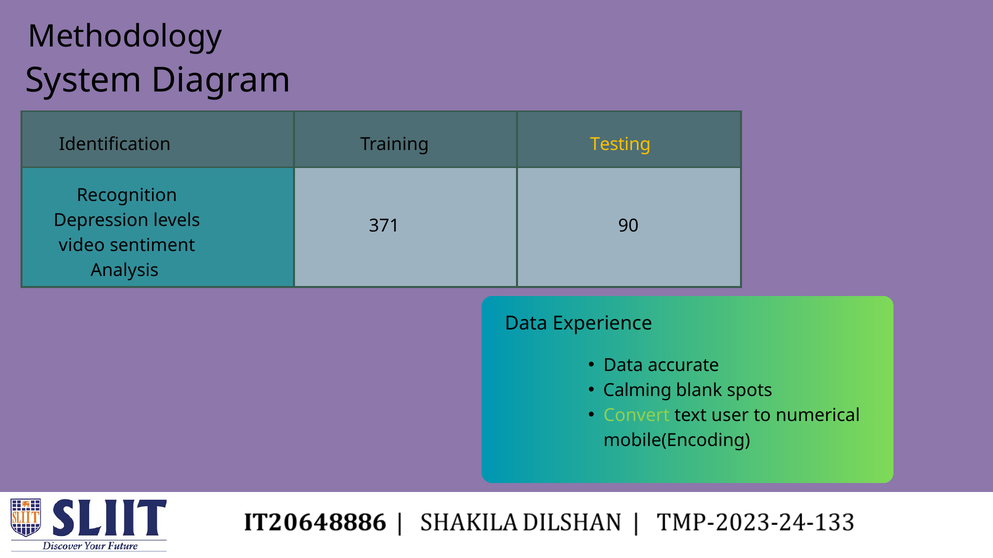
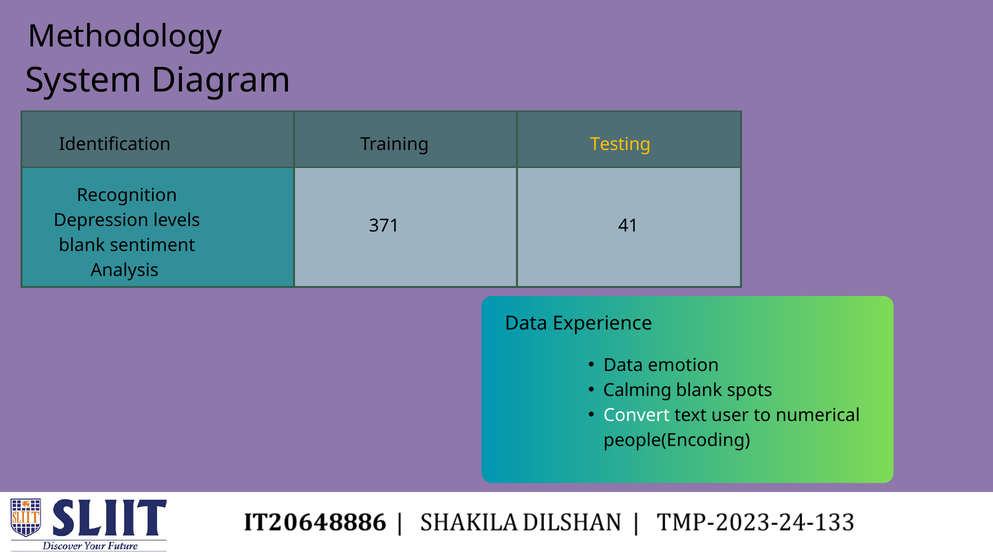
90: 90 -> 41 (628, 226)
video: video -> blank (82, 246)
accurate: accurate -> emotion (683, 366)
Convert colour: light green -> white (637, 416)
mobile(Encoding: mobile(Encoding -> people(Encoding (677, 441)
